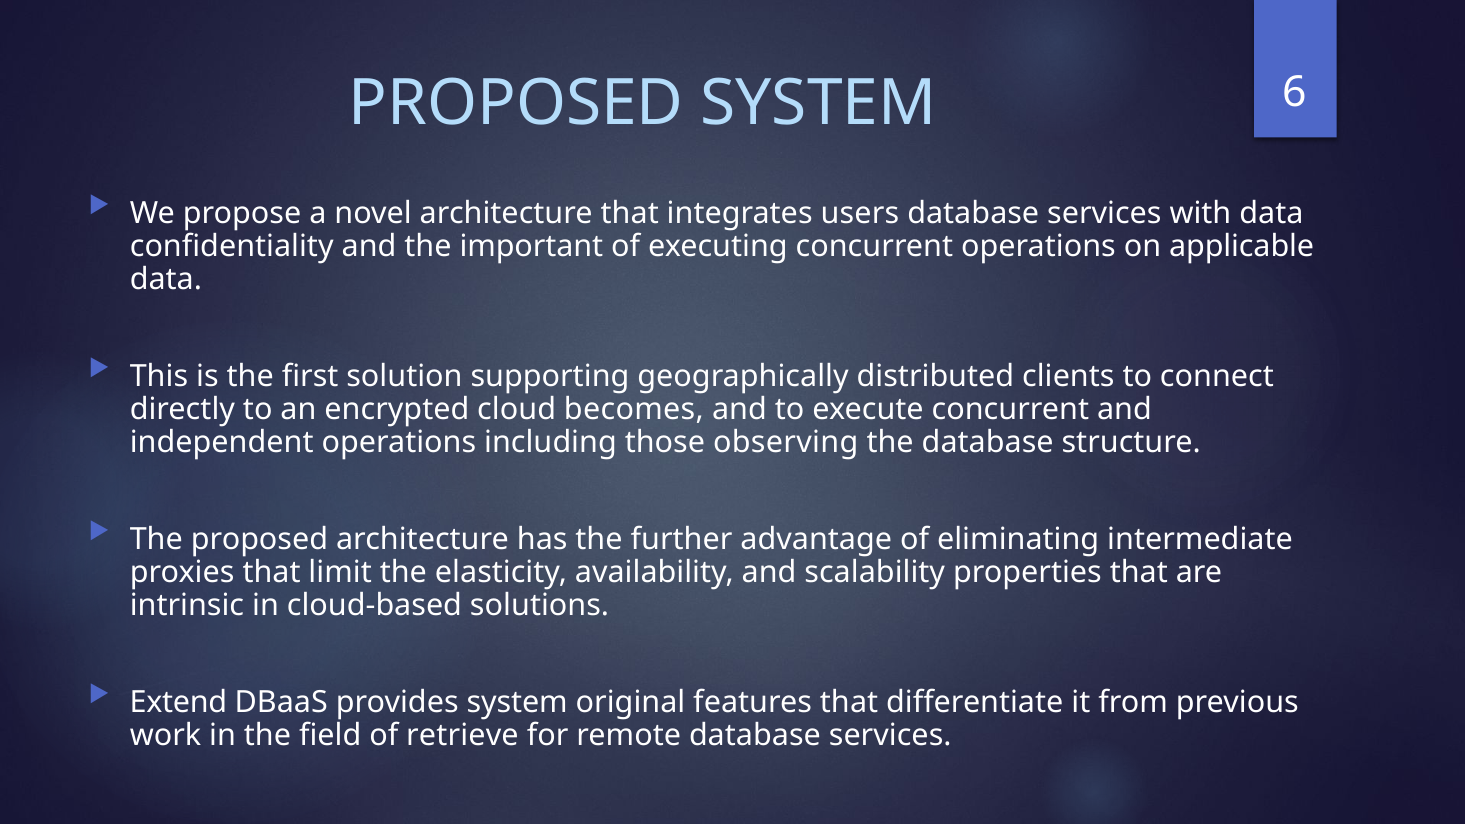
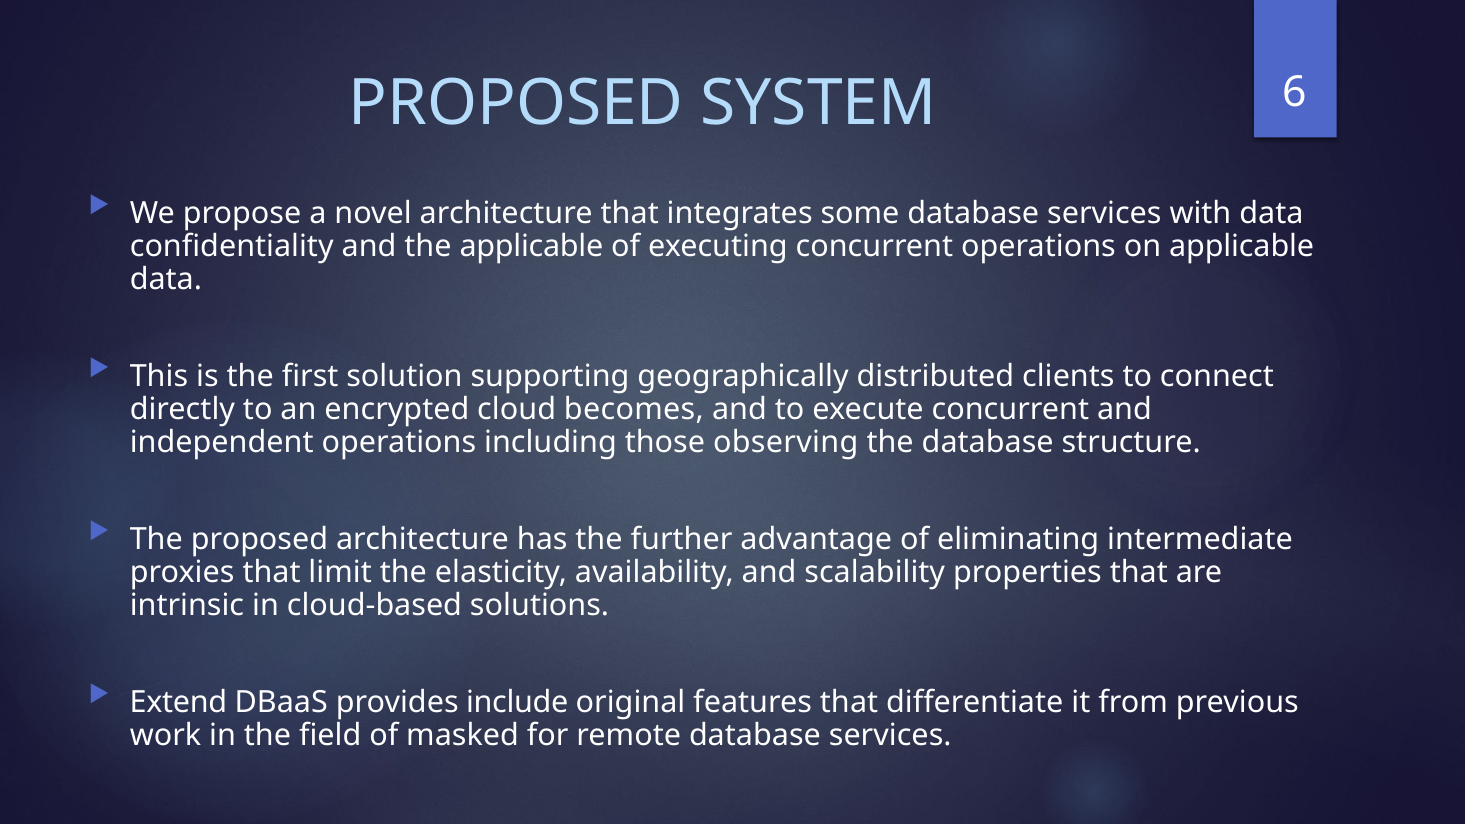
users: users -> some (860, 214)
the important: important -> applicable (531, 247)
provides system: system -> include (517, 703)
retrieve: retrieve -> masked (463, 735)
